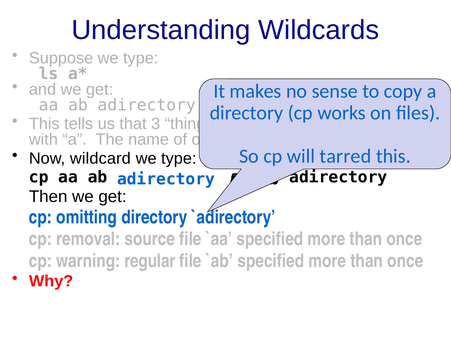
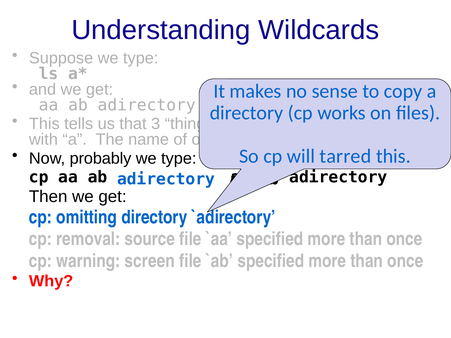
wildcard: wildcard -> probably (101, 158)
regular: regular -> screen (150, 261)
